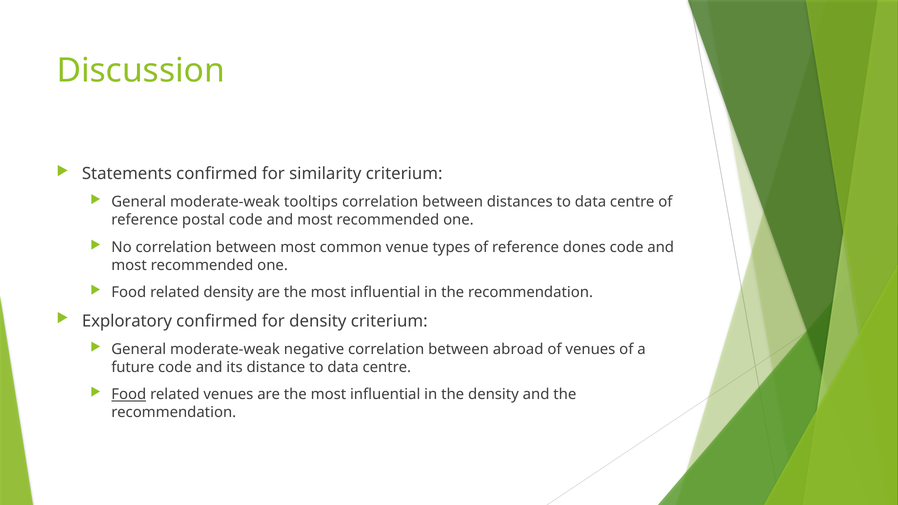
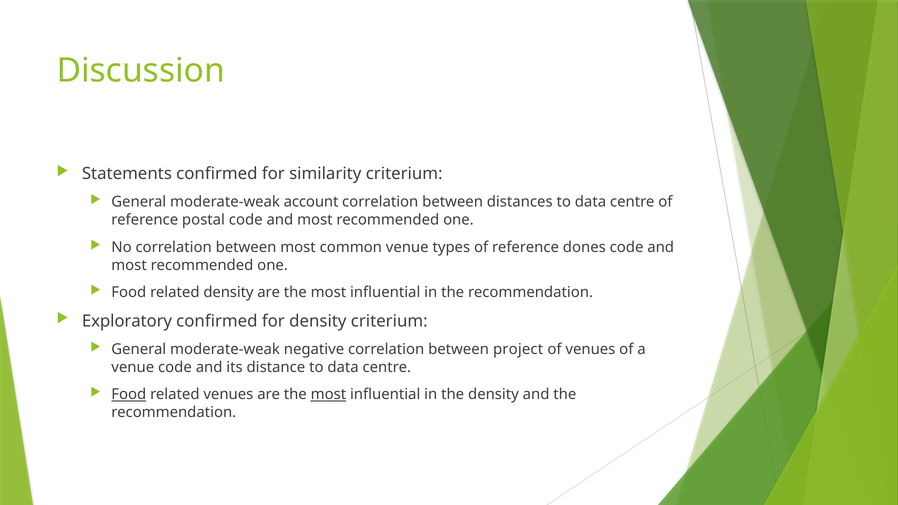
tooltips: tooltips -> account (311, 202)
abroad: abroad -> project (518, 349)
future: future -> venue (133, 367)
most underline: none -> present (328, 395)
